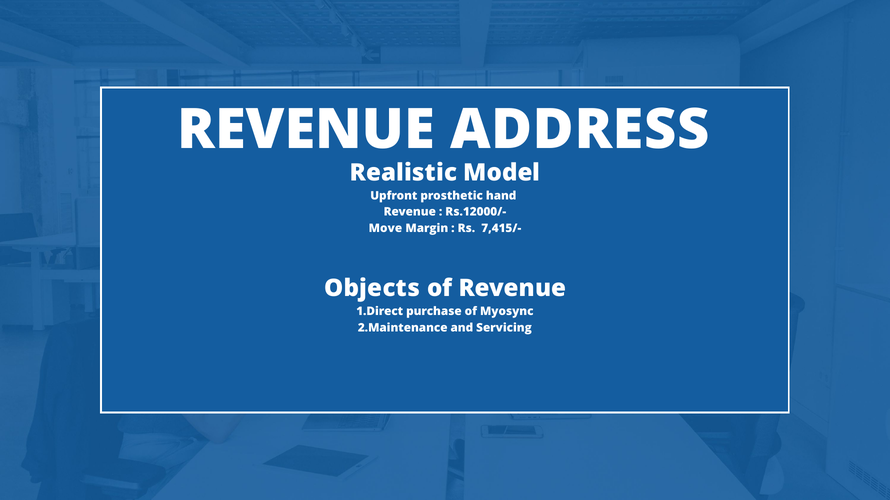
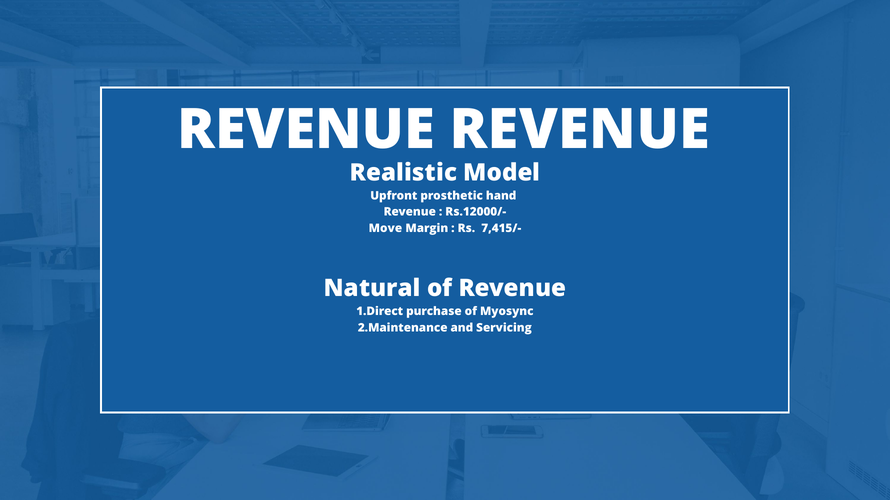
REVENUE ADDRESS: ADDRESS -> REVENUE (580, 130)
Objects: Objects -> Natural (372, 289)
